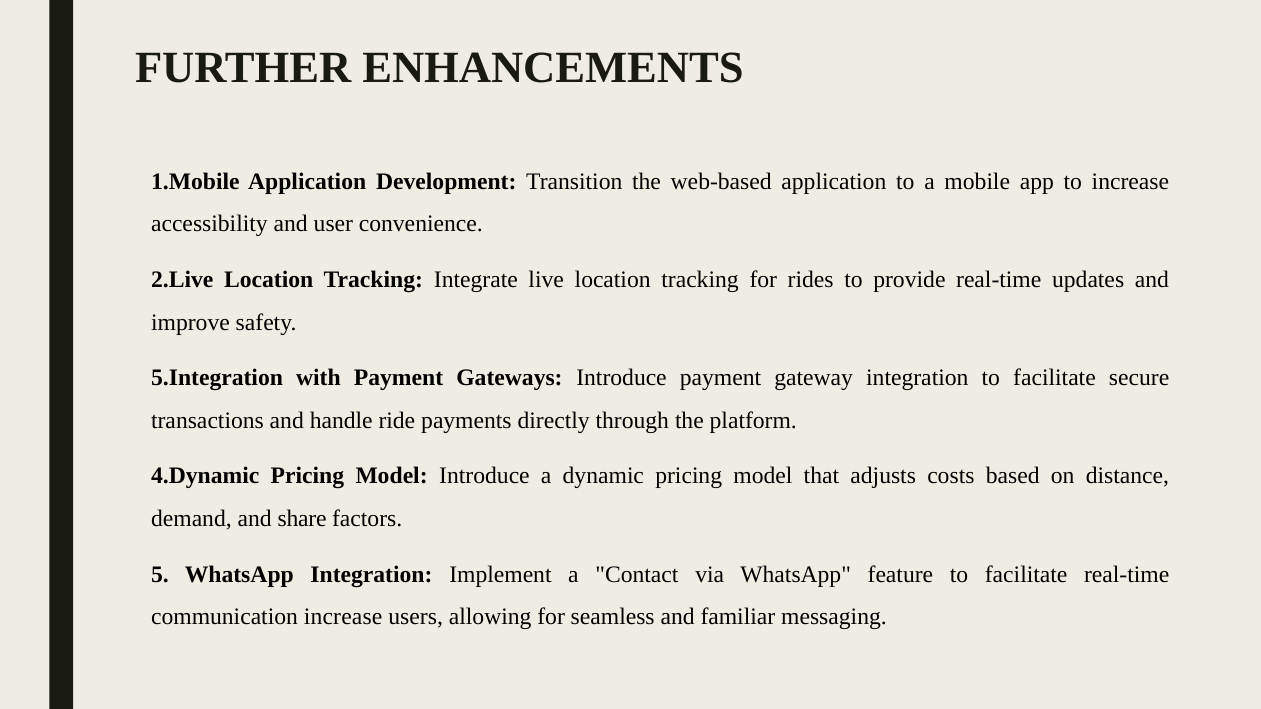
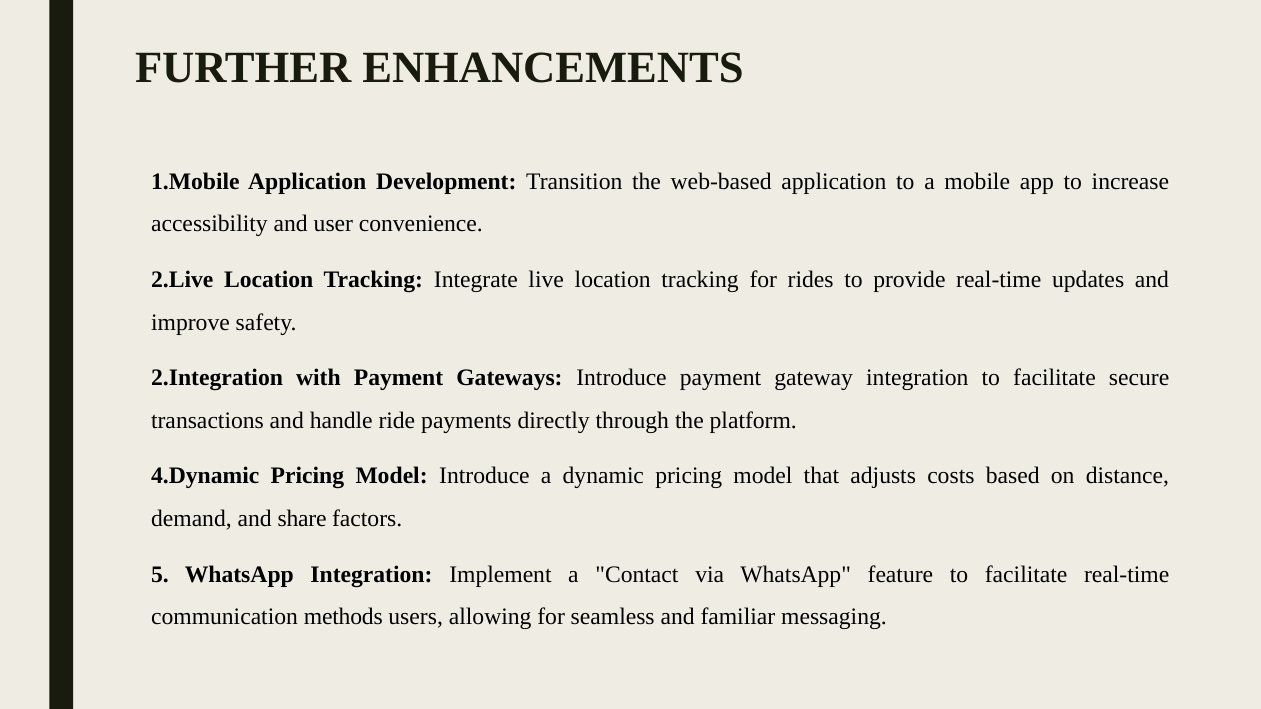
5.Integration: 5.Integration -> 2.Integration (217, 378)
communication increase: increase -> methods (343, 617)
